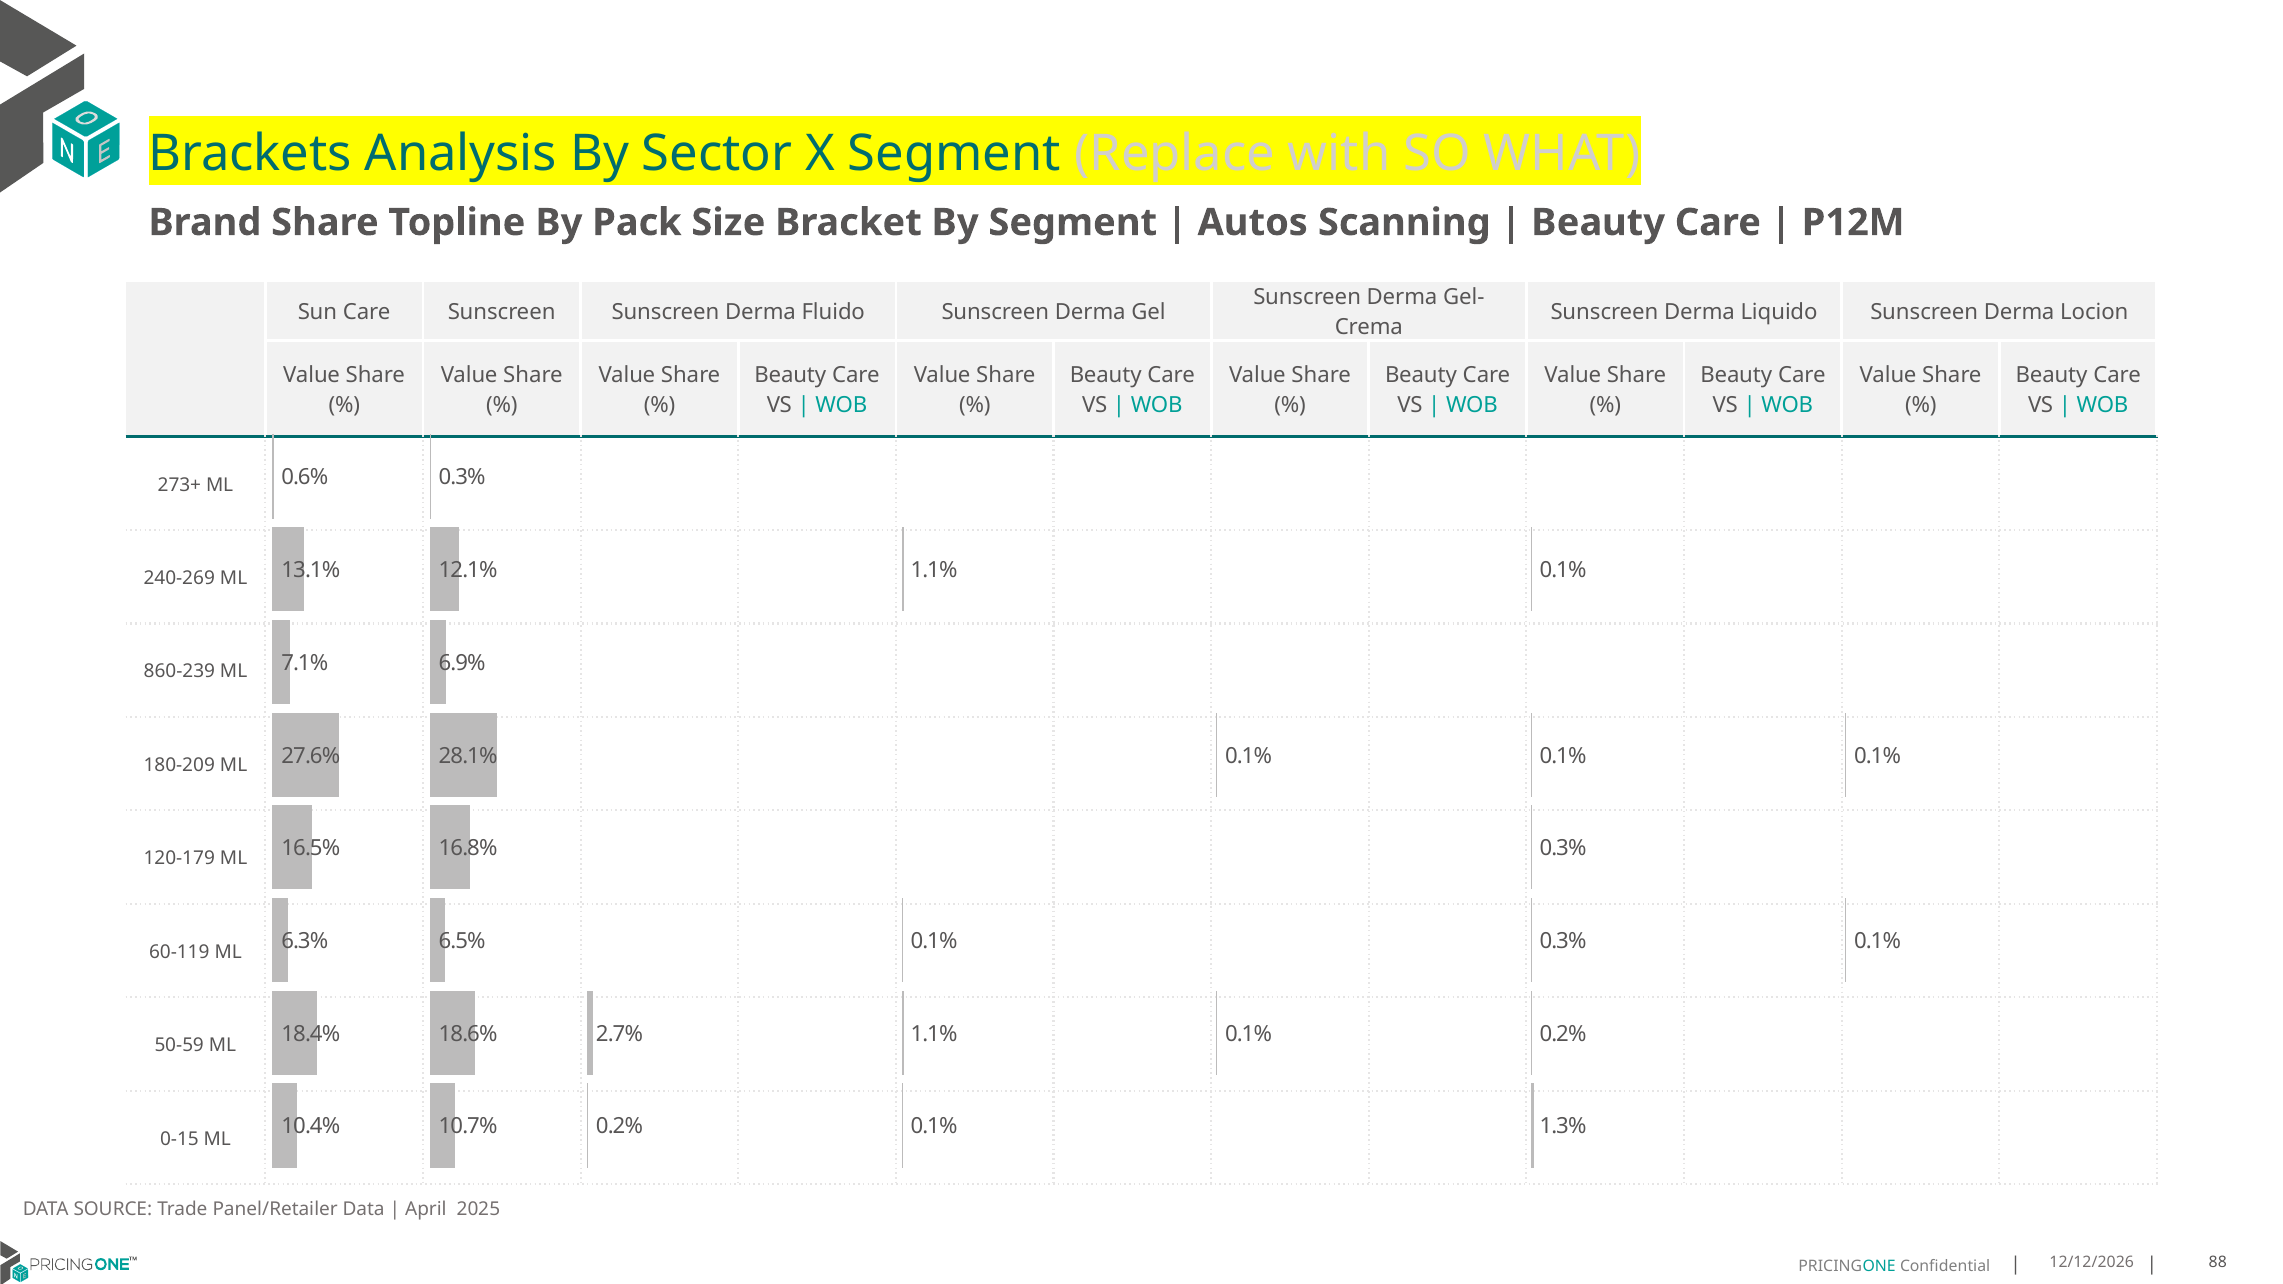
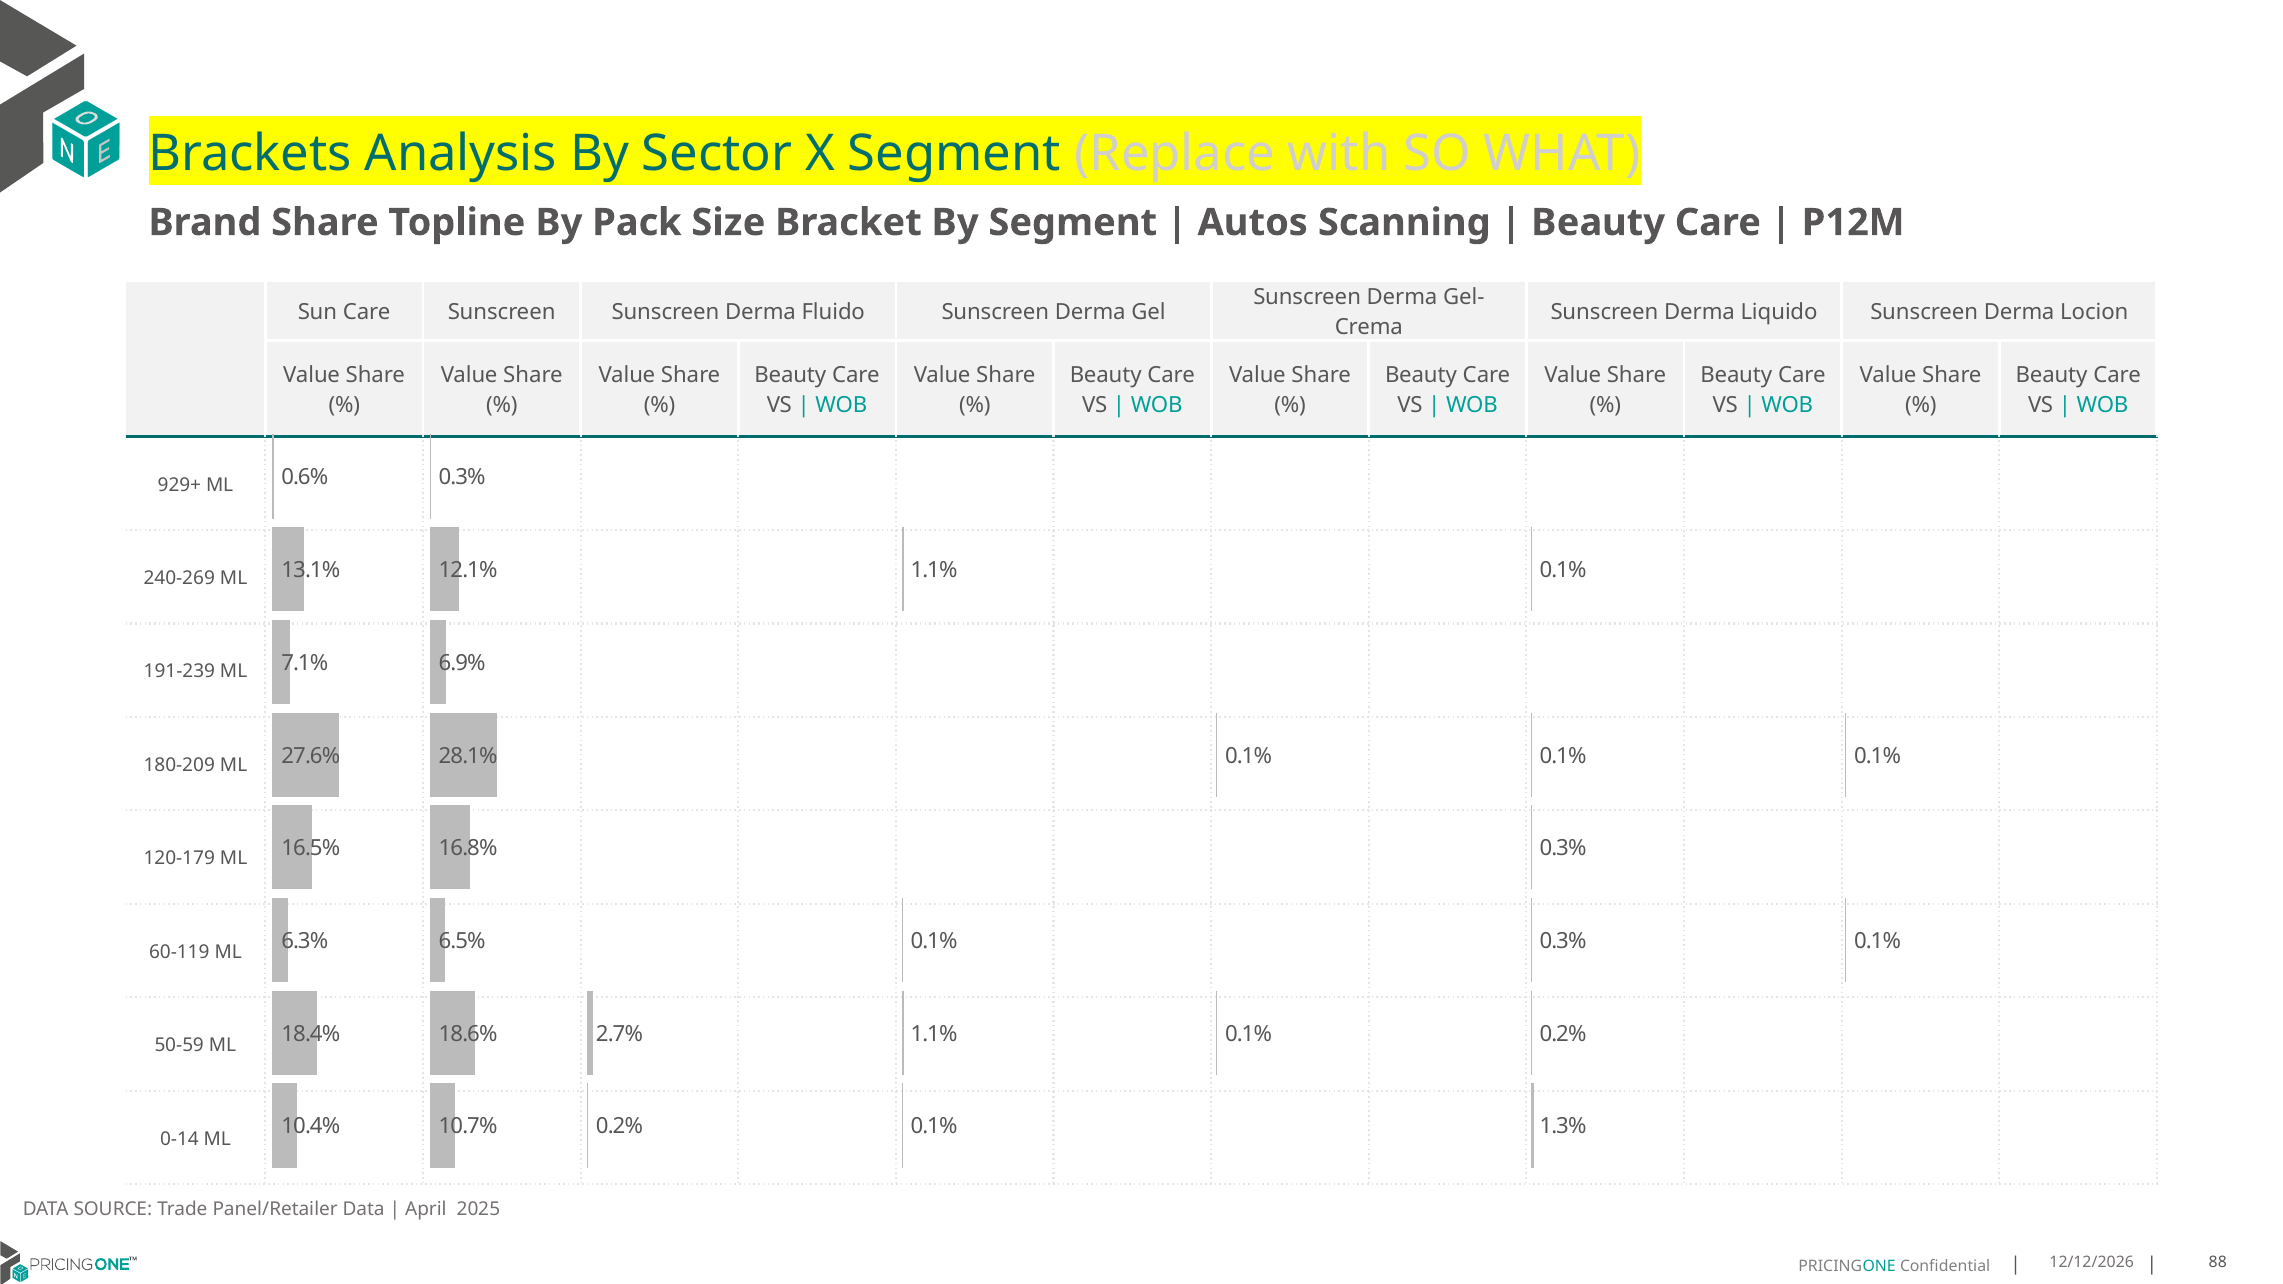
273+: 273+ -> 929+ (179, 485)
860-239: 860-239 -> 191-239 (179, 672)
0-15: 0-15 -> 0-14 (179, 1139)
